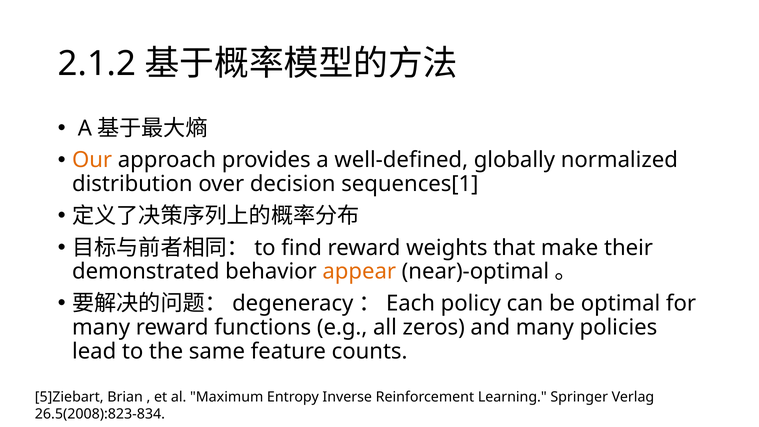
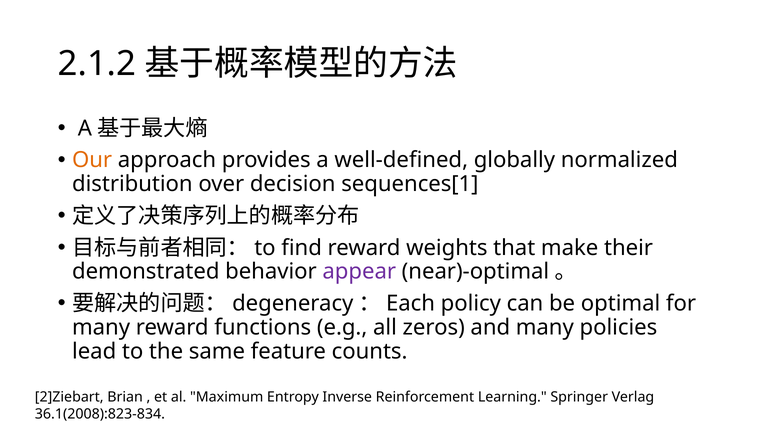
appear colour: orange -> purple (359, 272)
5]Ziebart: 5]Ziebart -> 2]Ziebart (69, 397)
26.5(2008):823-834: 26.5(2008):823-834 -> 36.1(2008):823-834 (100, 414)
